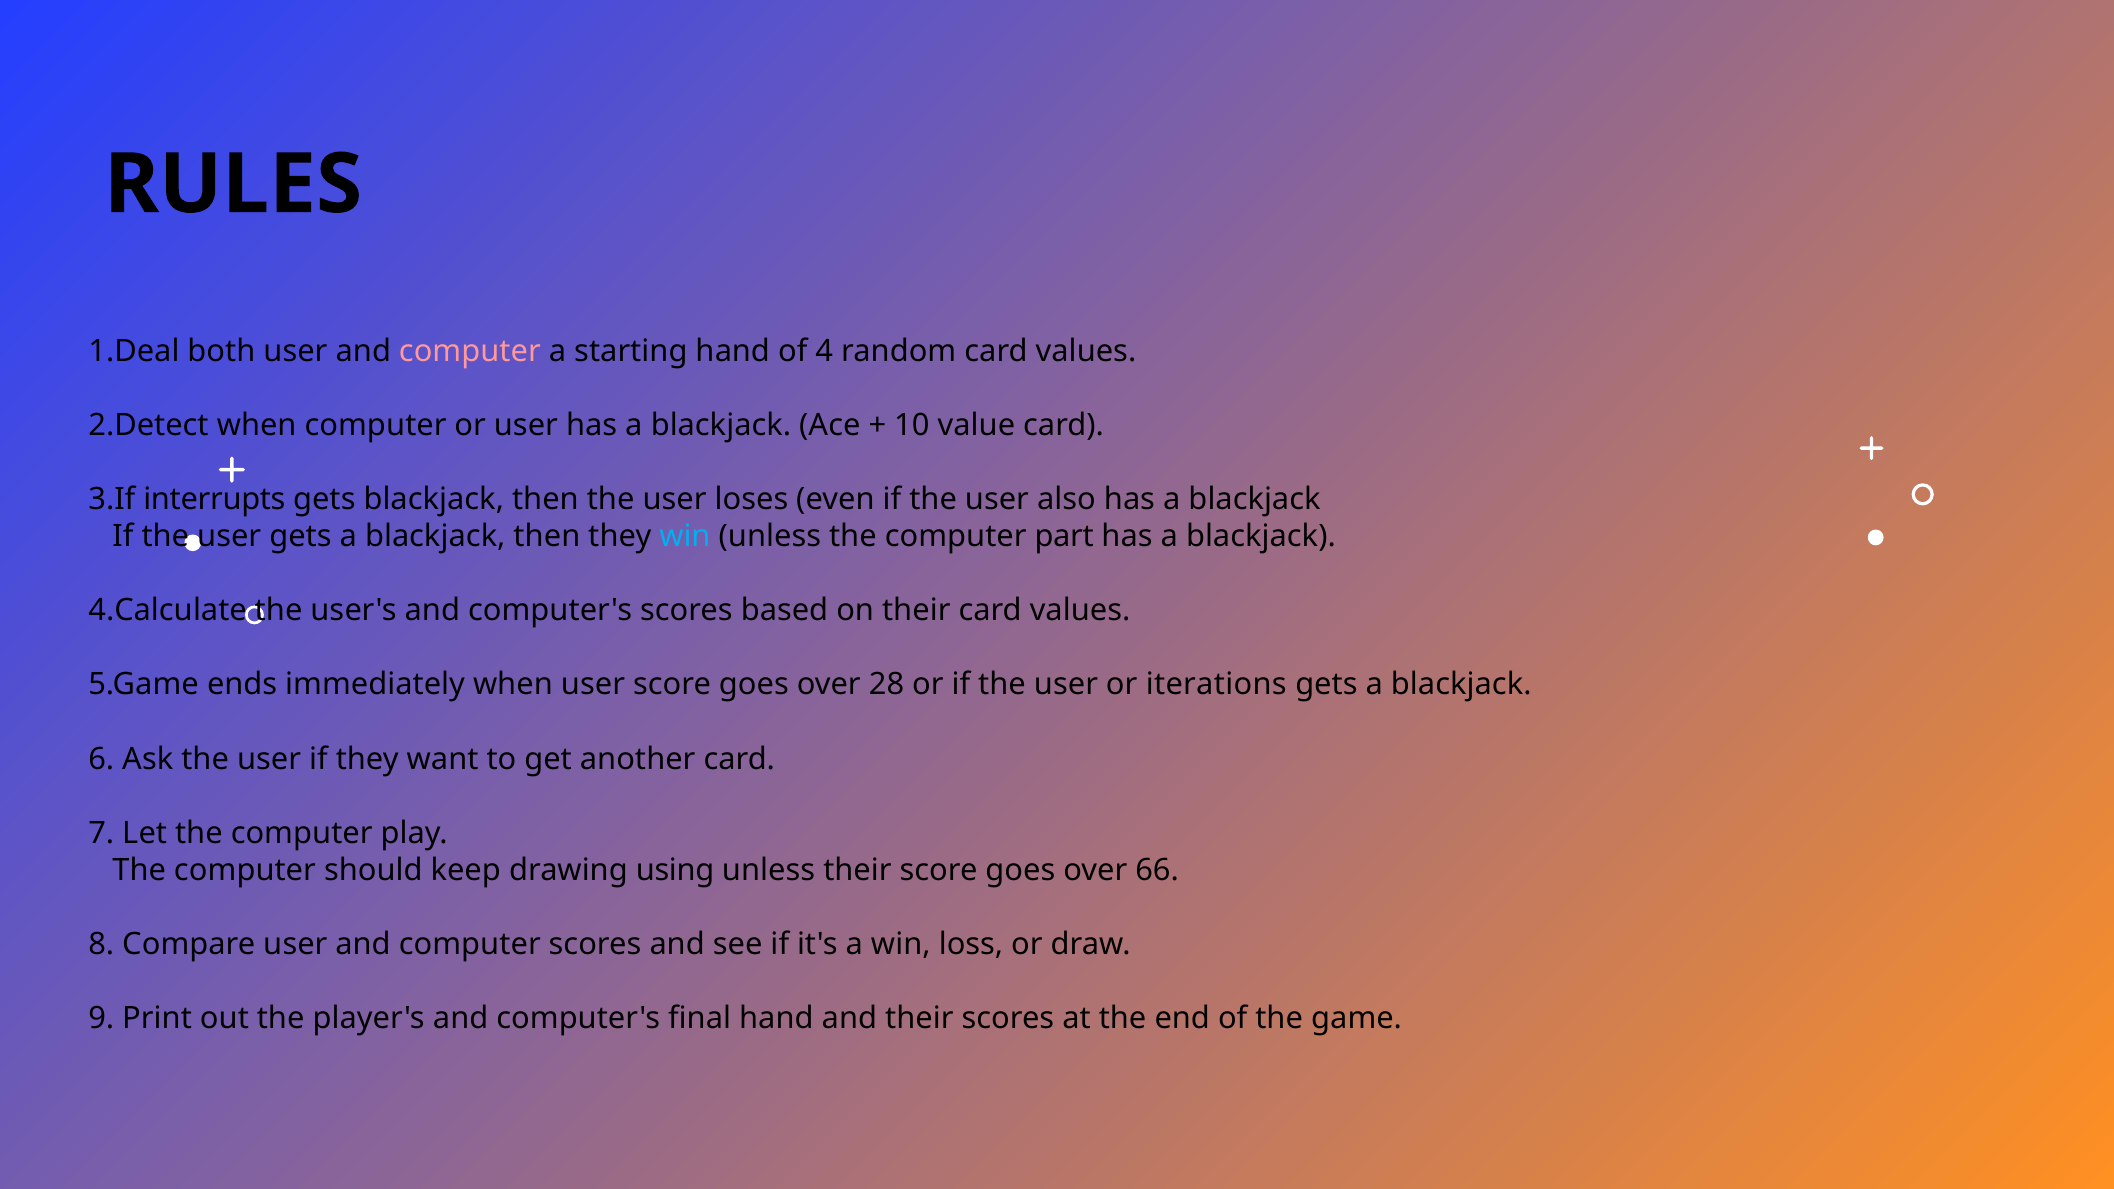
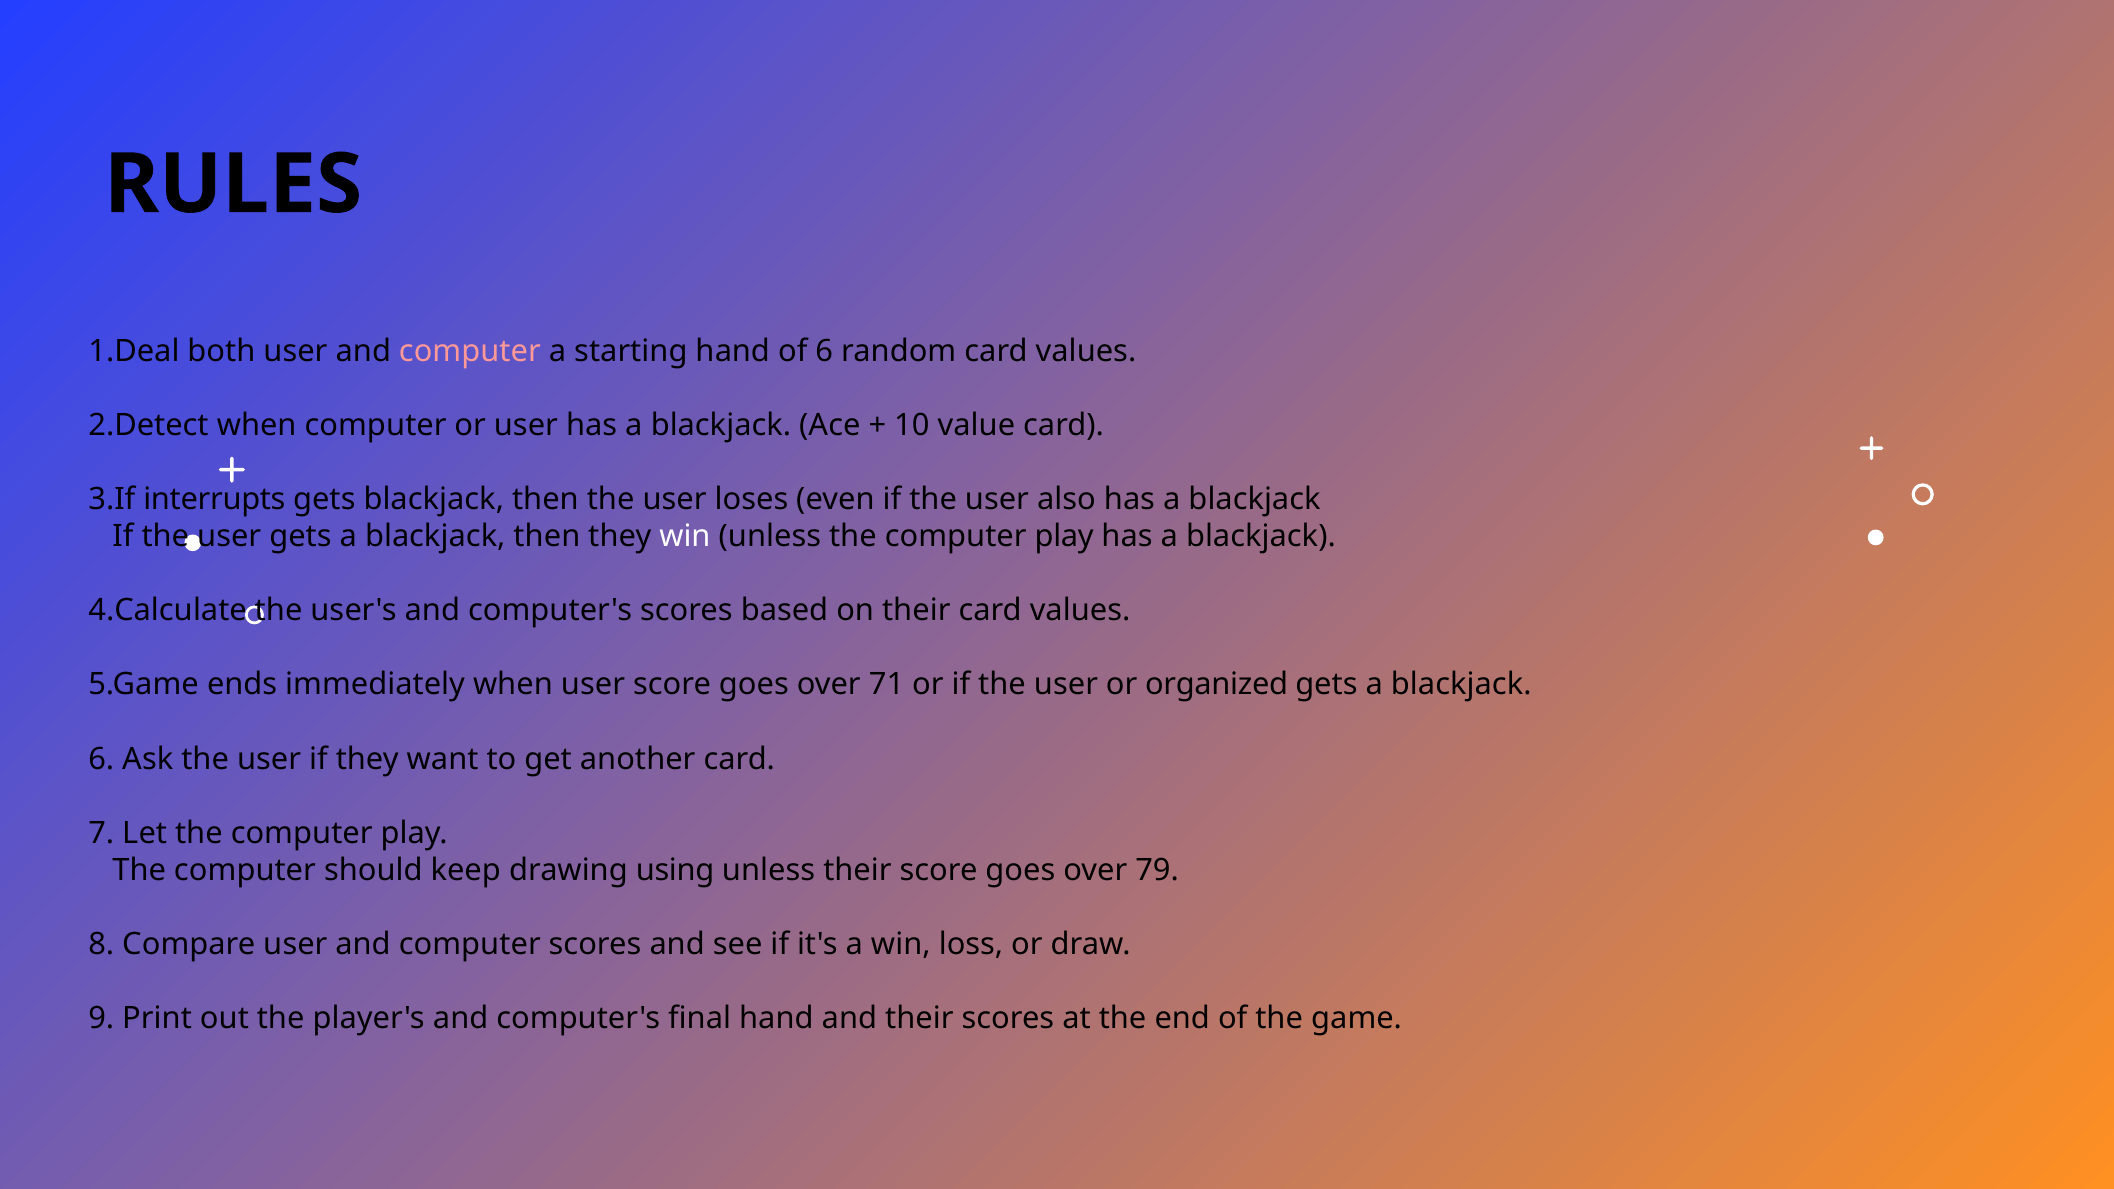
of 4: 4 -> 6 (824, 352)
win colour: light blue -> white (685, 537)
unless the computer part: part -> play (1064, 537)
28: 28 -> 71 (887, 685)
iterations: iterations -> organized (1217, 685)
66: 66 -> 79 (1157, 870)
